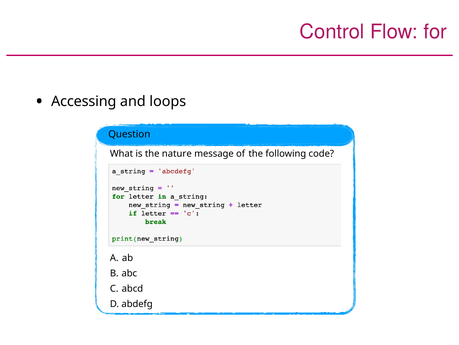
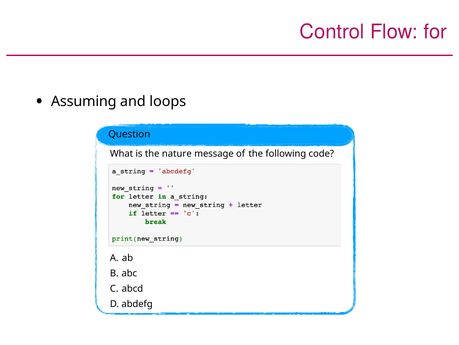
Accessing: Accessing -> Assuming (84, 101)
